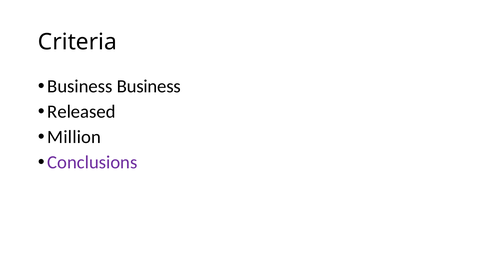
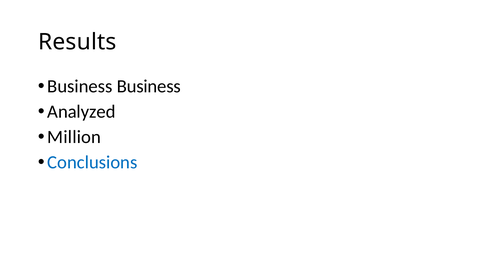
Criteria: Criteria -> Results (77, 42)
Released: Released -> Analyzed (81, 112)
Conclusions colour: purple -> blue (92, 162)
